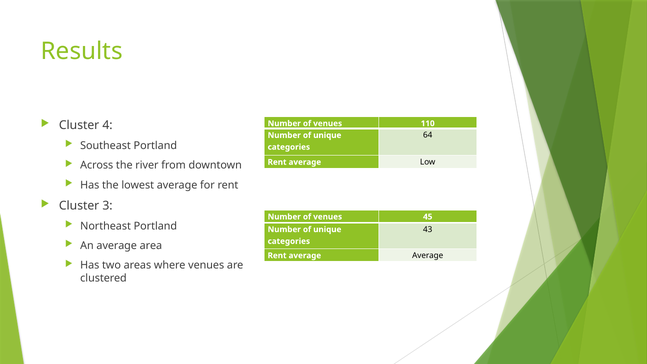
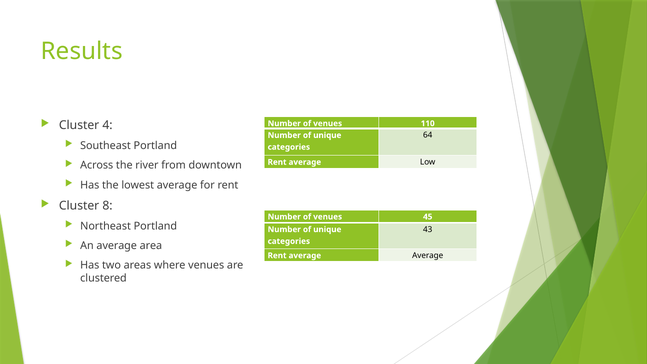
3: 3 -> 8 (107, 206)
